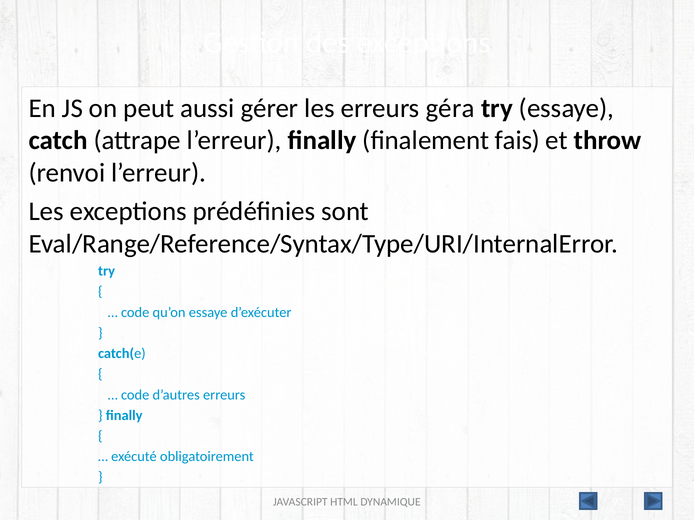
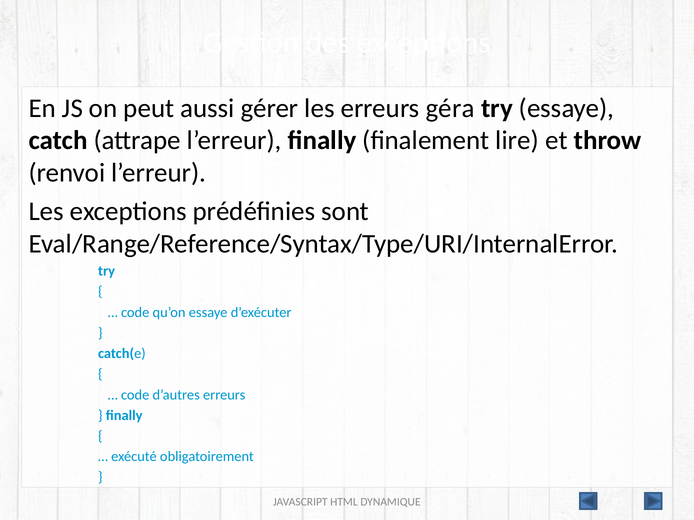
fais: fais -> lire (517, 141)
